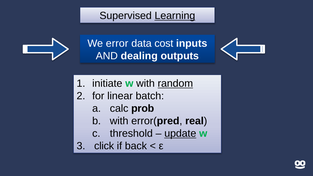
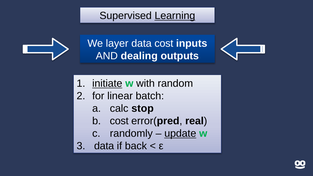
error: error -> layer (117, 43)
initiate underline: none -> present (107, 84)
random underline: present -> none (175, 84)
prob: prob -> stop (143, 109)
with: with -> cost (119, 121)
threshold: threshold -> randomly (131, 134)
click: click -> data (104, 146)
